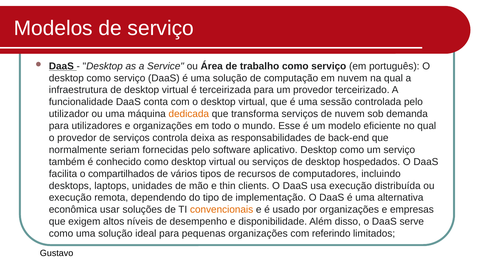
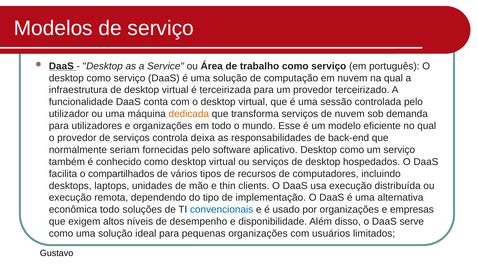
econômica usar: usar -> todo (110, 210)
convencionais colour: orange -> blue (222, 210)
referindo: referindo -> usuários (331, 233)
